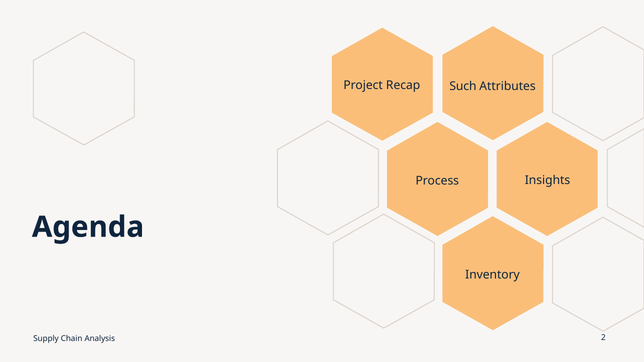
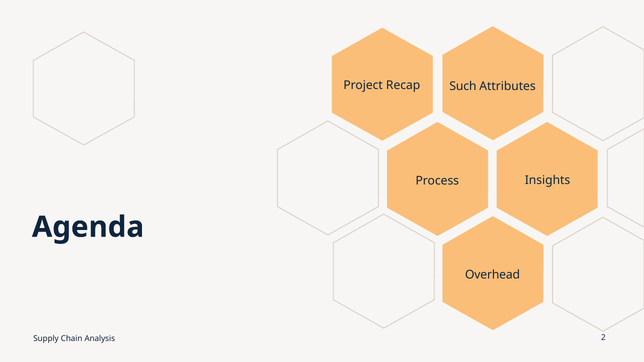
Inventory: Inventory -> Overhead (493, 275)
